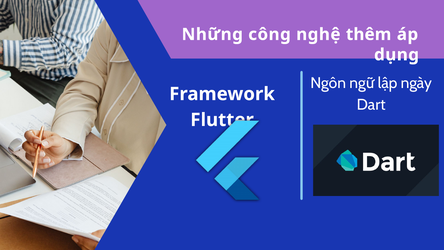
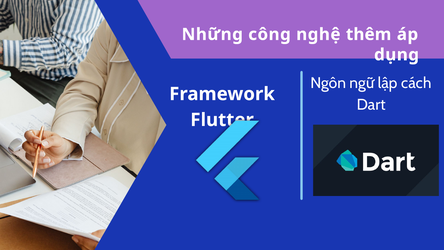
ngày: ngày -> cách (416, 83)
